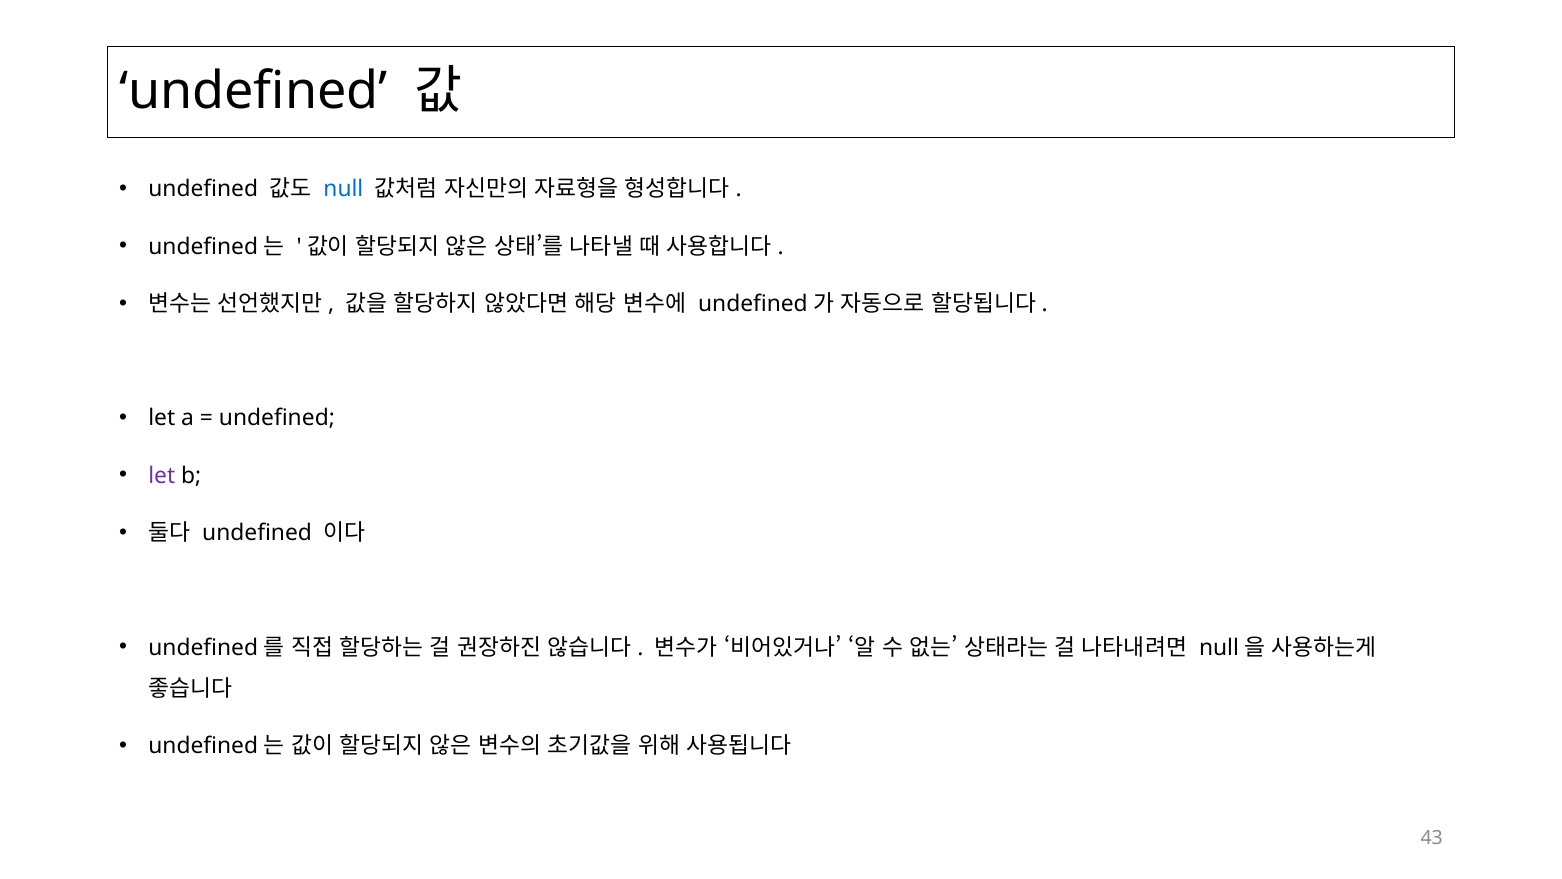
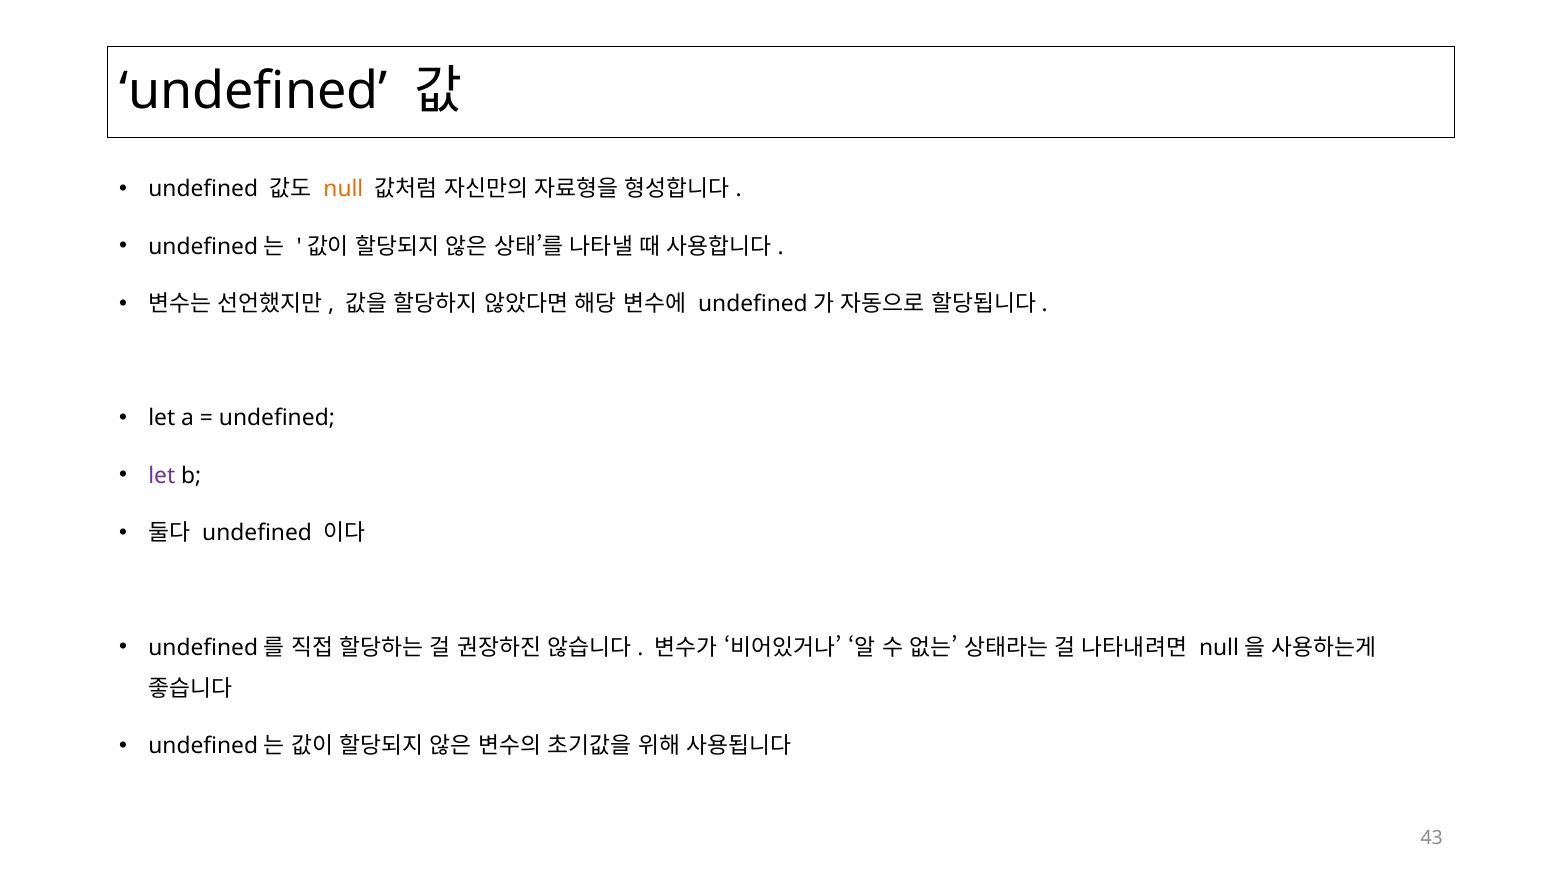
null colour: blue -> orange (343, 189)
